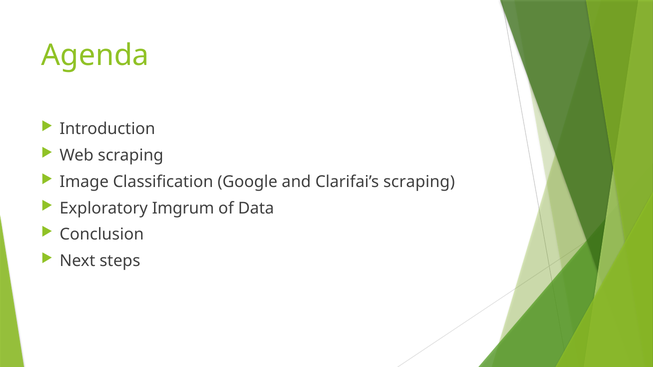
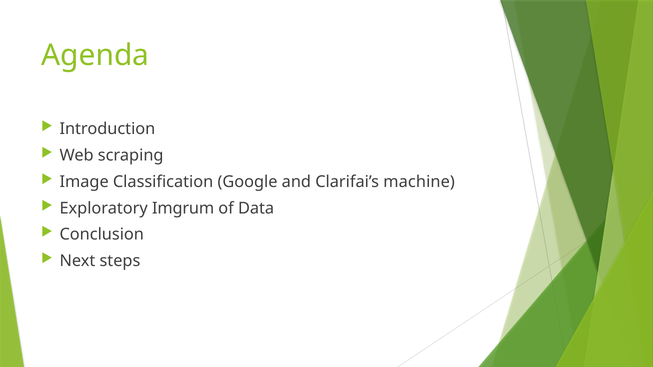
Clarifai’s scraping: scraping -> machine (419, 182)
